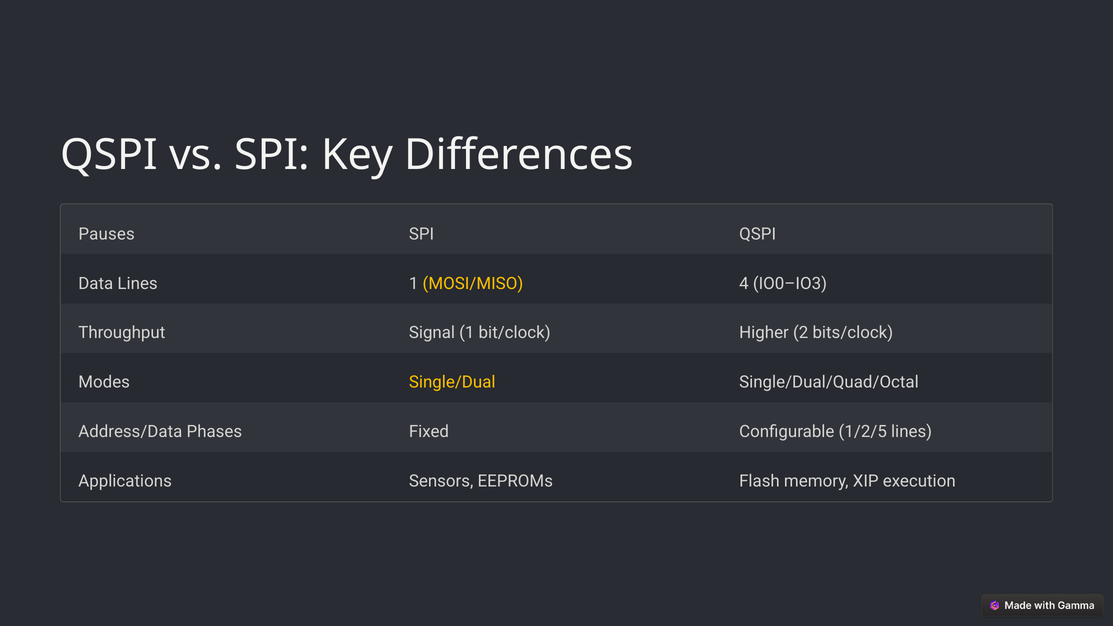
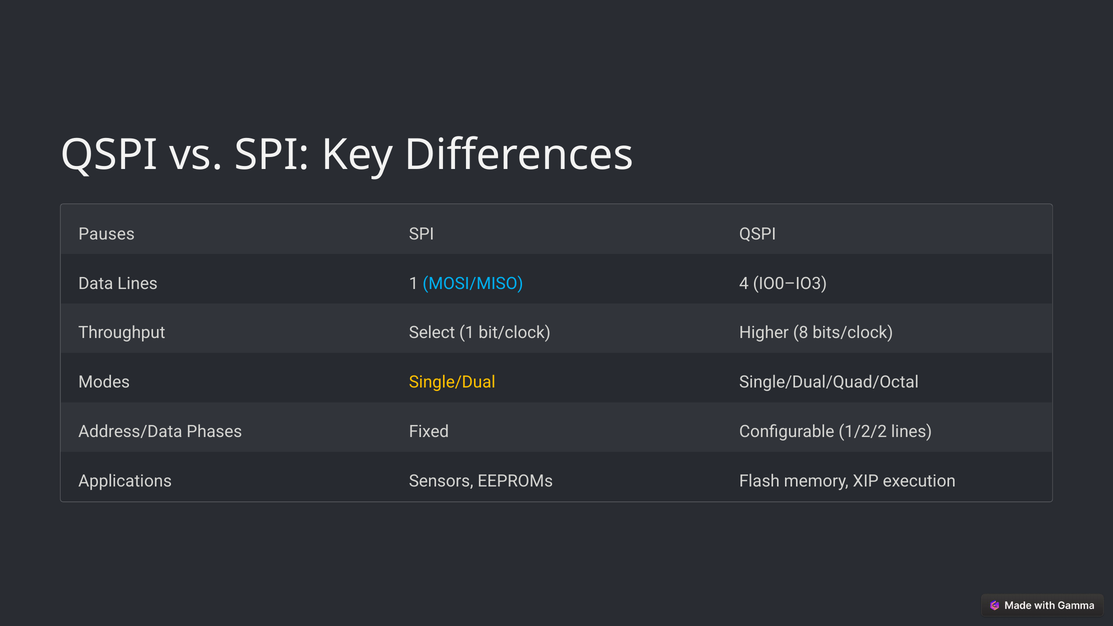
MOSI/MISO colour: yellow -> light blue (473, 283)
Signal: Signal -> Select (432, 333)
2: 2 -> 8 (801, 333)
1/2/5: 1/2/5 -> 1/2/2 (863, 432)
